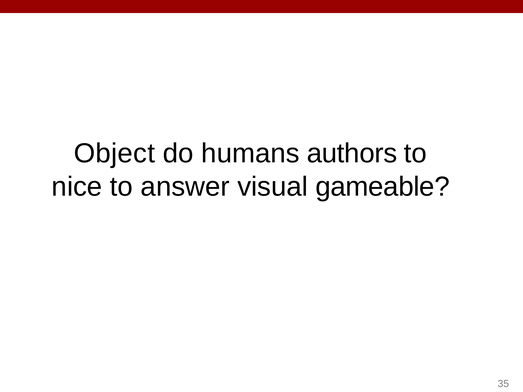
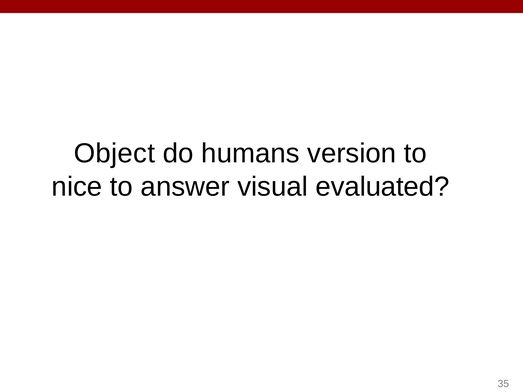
authors: authors -> version (352, 154)
gameable: gameable -> evaluated (382, 187)
